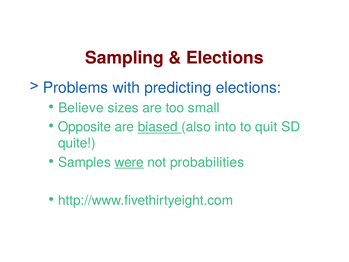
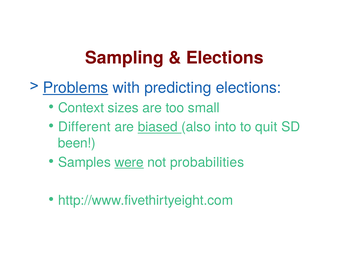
Problems underline: none -> present (75, 88)
Believe: Believe -> Context (81, 108)
Opposite: Opposite -> Different (84, 127)
quite: quite -> been (77, 143)
